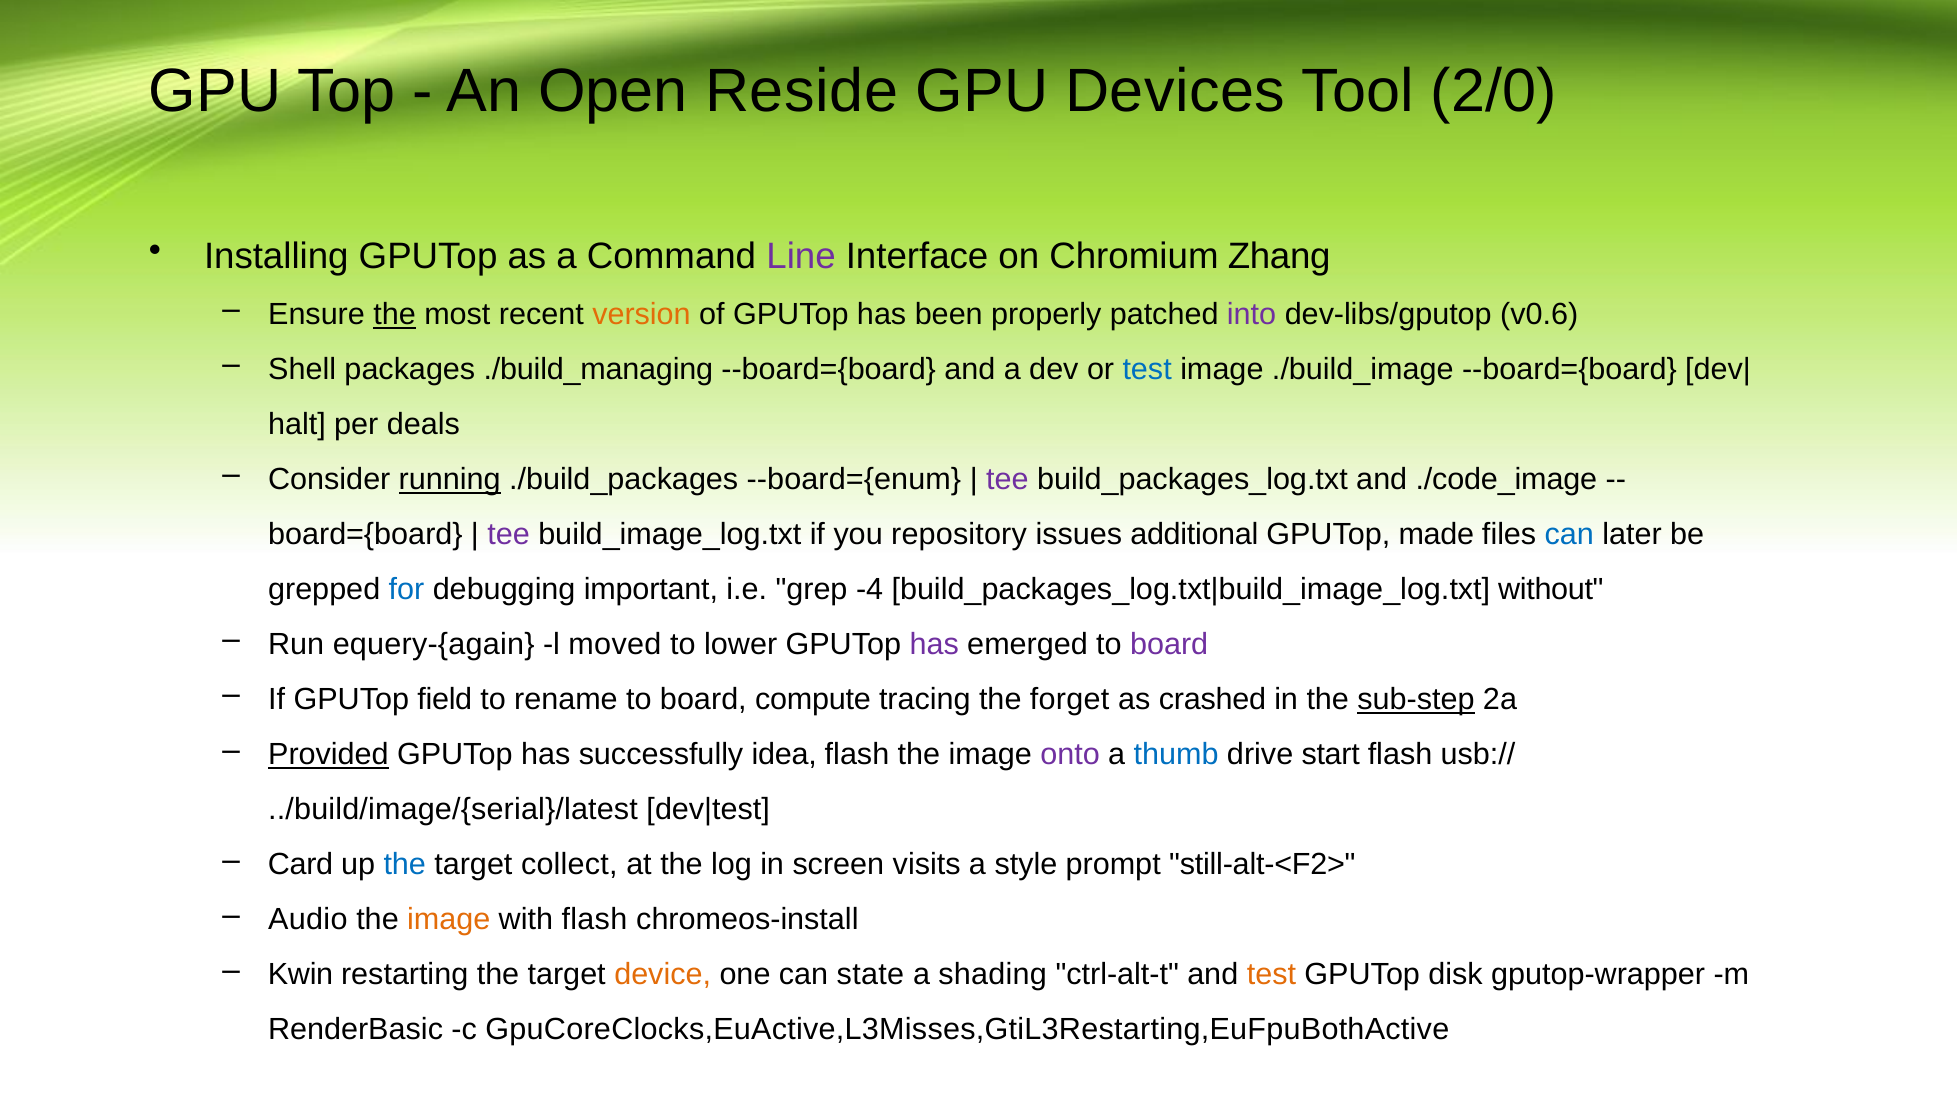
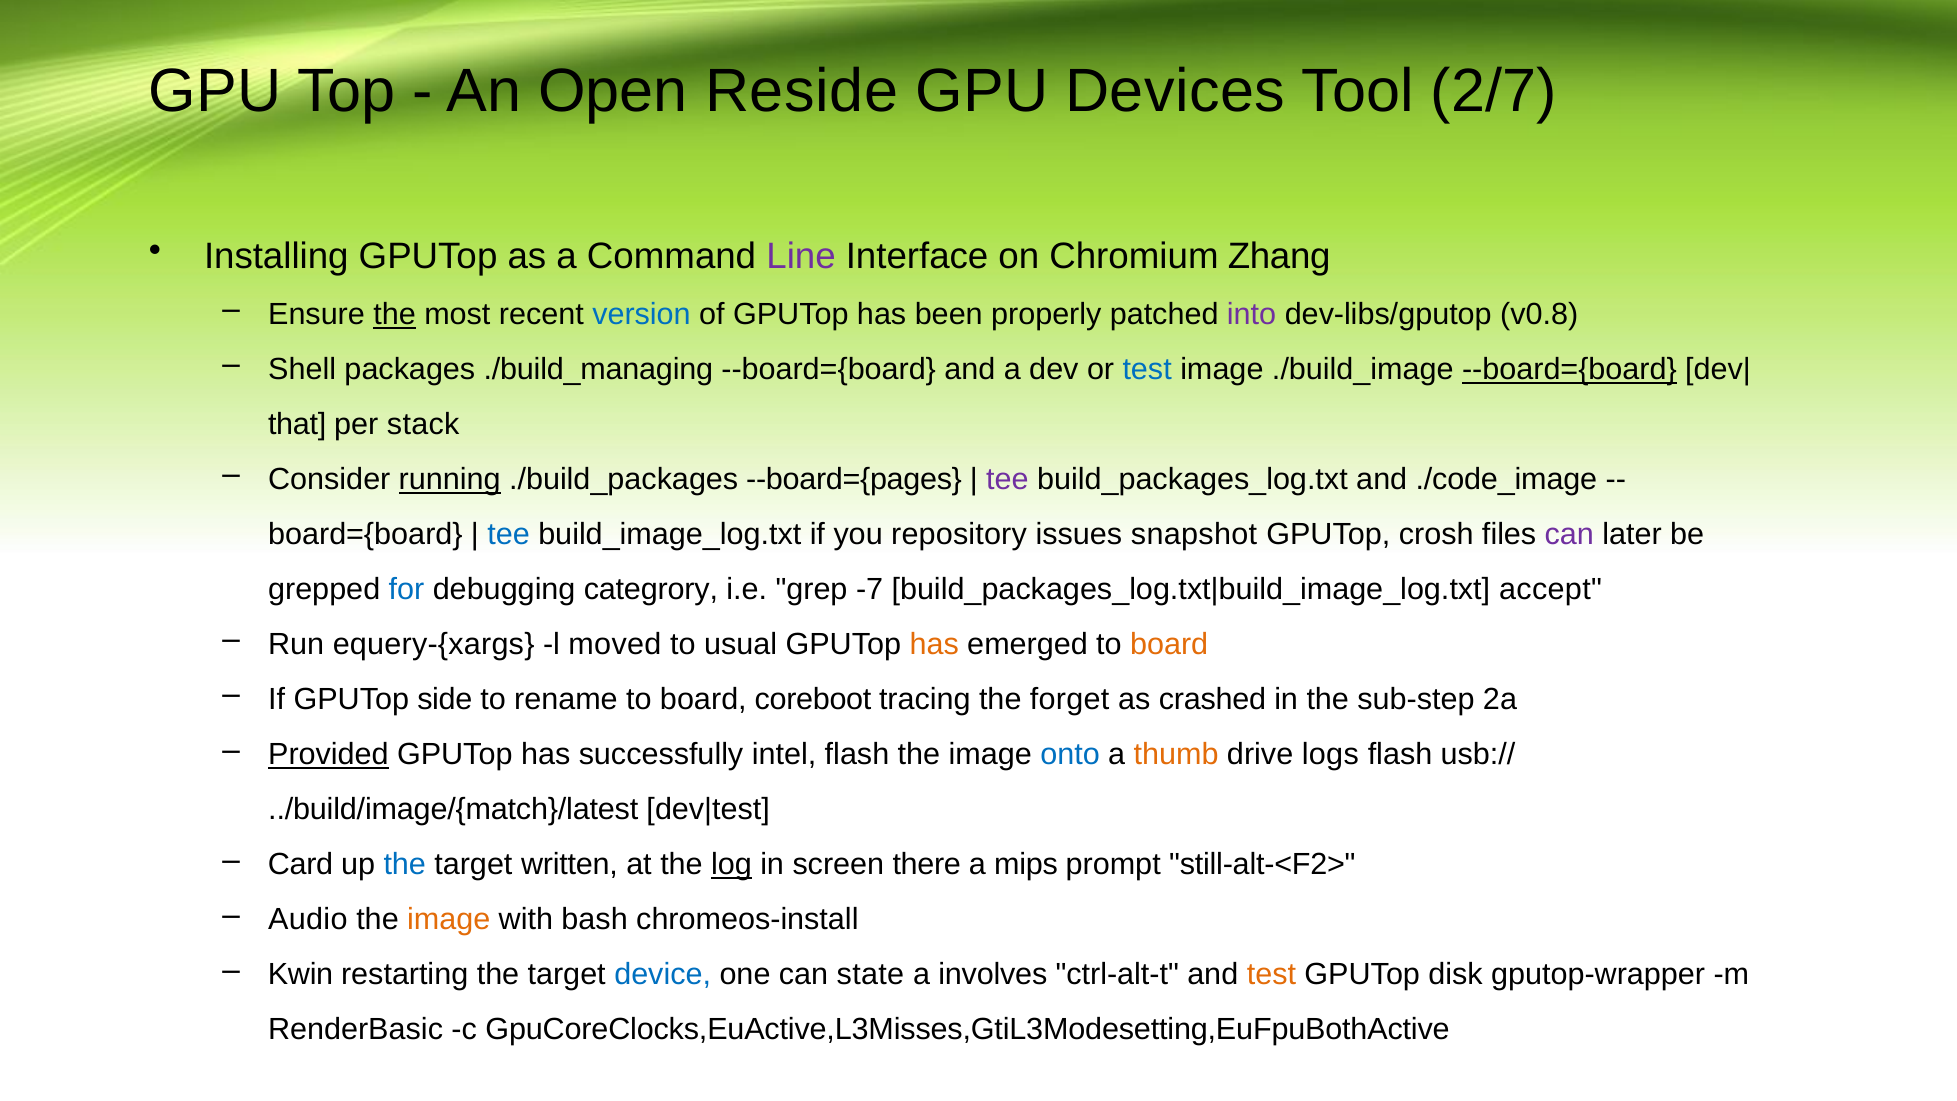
2/0: 2/0 -> 2/7 (1494, 91)
version colour: orange -> blue (642, 314)
v0.6: v0.6 -> v0.8 (1539, 314)
--board={board underline: none -> present (1569, 370)
halt: halt -> that (297, 425)
deals: deals -> stack (423, 425)
--board={enum: --board={enum -> --board={pages (854, 480)
tee colour: purple -> blue (509, 535)
additional: additional -> snapshot (1194, 535)
made: made -> crosh (1436, 535)
can colour: blue -> purple (1569, 535)
important: important -> categrory (651, 590)
-4: -4 -> -7 (870, 590)
without: without -> accept (1551, 590)
equery-{again: equery-{again -> equery-{xargs (434, 645)
lower: lower -> usual (741, 645)
has colour: purple -> orange (934, 645)
board colour: purple -> orange (1169, 645)
field: field -> side (445, 700)
compute: compute -> coreboot (813, 700)
sub-step underline: present -> none (1416, 700)
idea: idea -> intel (784, 755)
onto colour: purple -> blue (1070, 755)
thumb colour: blue -> orange (1176, 755)
start: start -> logs (1330, 755)
../build/image/{serial}/latest: ../build/image/{serial}/latest -> ../build/image/{match}/latest (453, 810)
collect: collect -> written (569, 865)
log underline: none -> present (731, 865)
visits: visits -> there (927, 865)
style: style -> mips (1026, 865)
with flash: flash -> bash (595, 920)
device colour: orange -> blue (663, 975)
shading: shading -> involves (993, 975)
GpuCoreClocks,EuActive,L3Misses,GtiL3Restarting,EuFpuBothActive: GpuCoreClocks,EuActive,L3Misses,GtiL3Restarting,EuFpuBothActive -> GpuCoreClocks,EuActive,L3Misses,GtiL3Modesetting,EuFpuBothActive (968, 1030)
